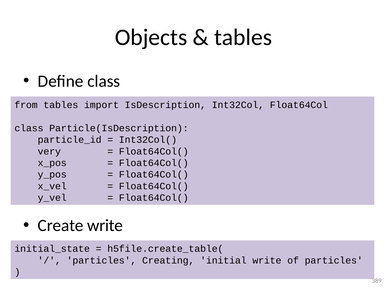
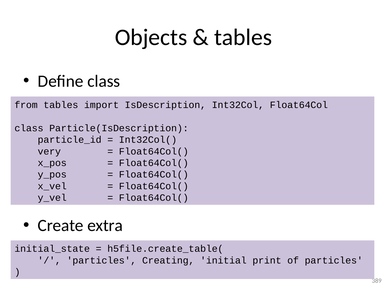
Create write: write -> extra (105, 226)
initial write: write -> print (267, 261)
